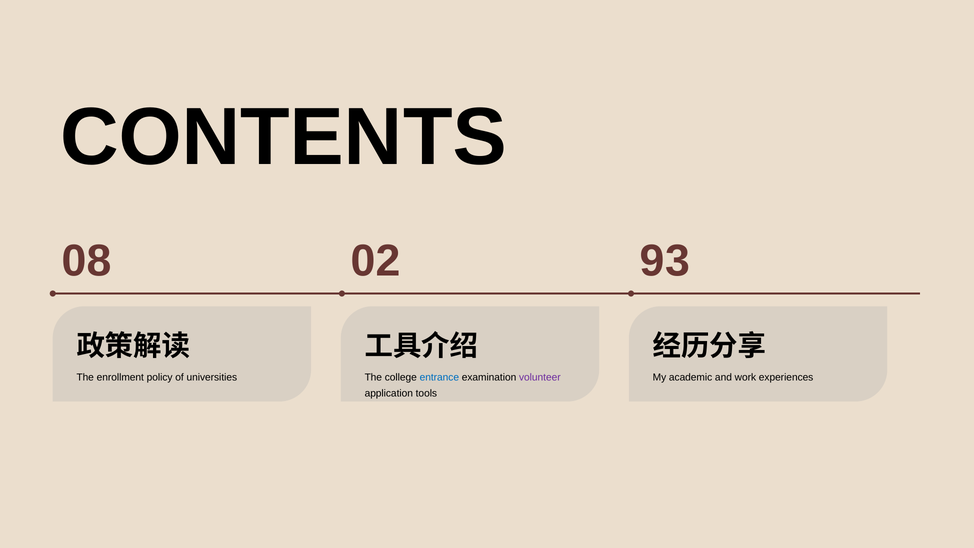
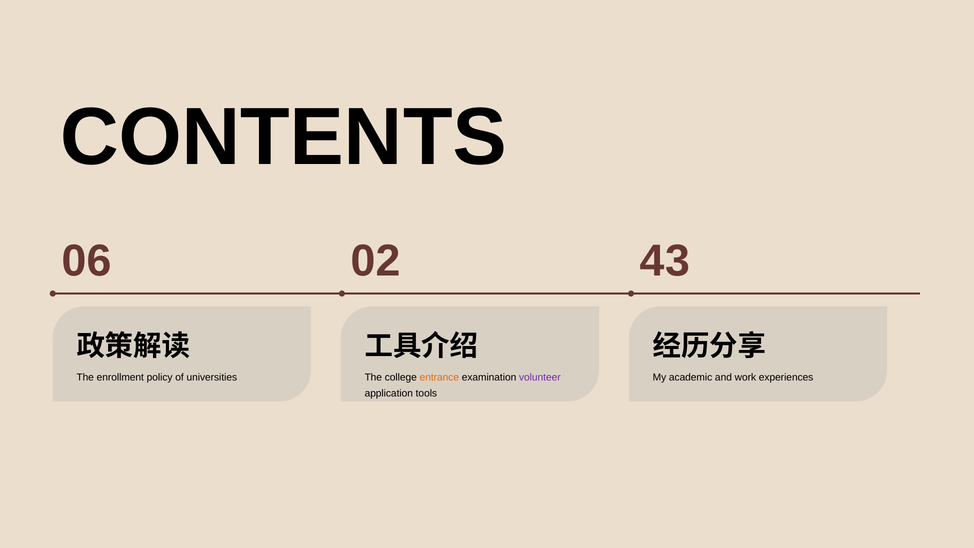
8: 8 -> 6 (99, 261)
9: 9 -> 4 (652, 261)
entrance colour: blue -> orange (439, 377)
